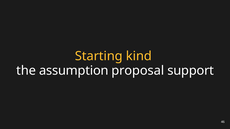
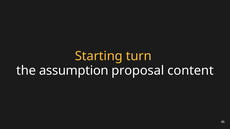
kind: kind -> turn (139, 56)
support: support -> content (191, 71)
